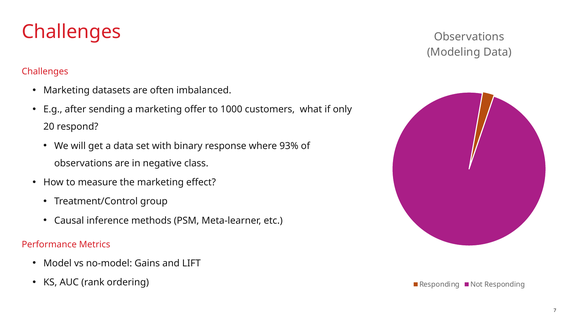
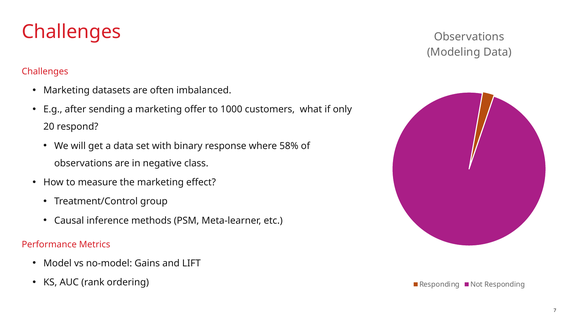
93%: 93% -> 58% (289, 146)
